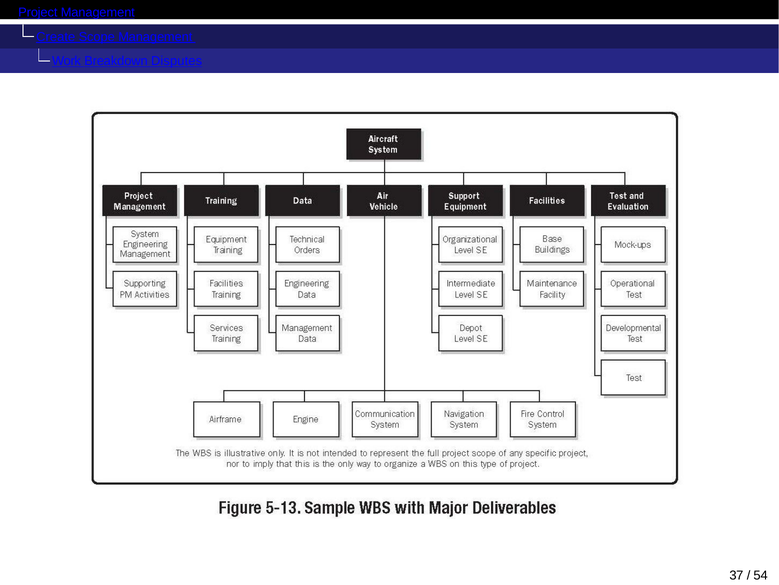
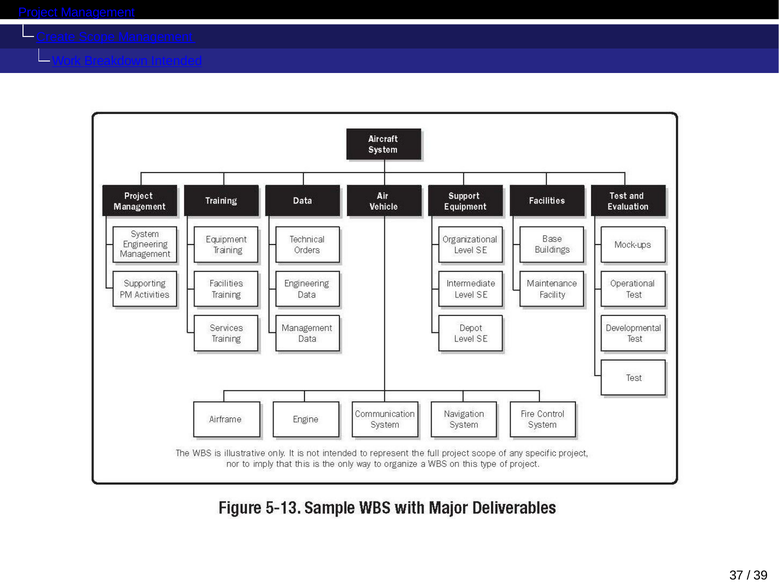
Disputes: Disputes -> Intended (177, 61)
54: 54 -> 39 (761, 575)
